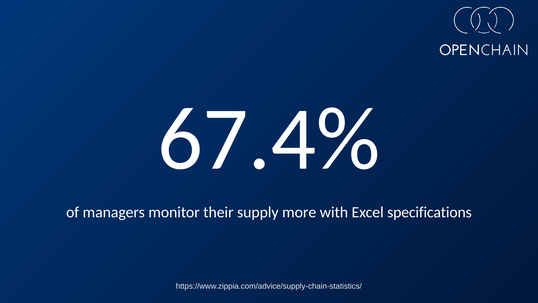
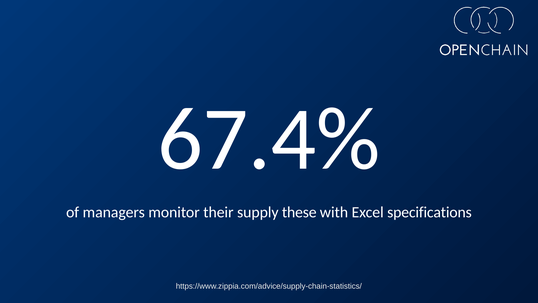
more: more -> these (299, 212)
